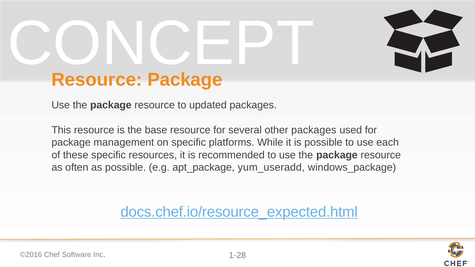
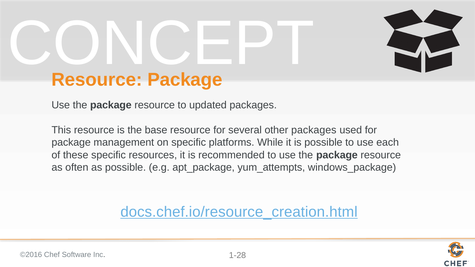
yum_useradd: yum_useradd -> yum_attempts (271, 168)
docs.chef.io/resource_expected.html: docs.chef.io/resource_expected.html -> docs.chef.io/resource_creation.html (239, 212)
